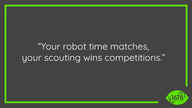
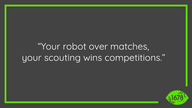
time: time -> over (98, 47)
